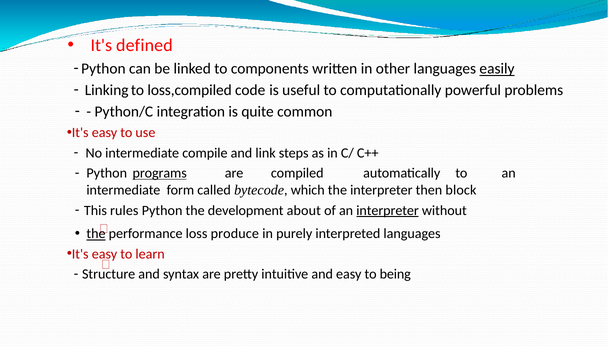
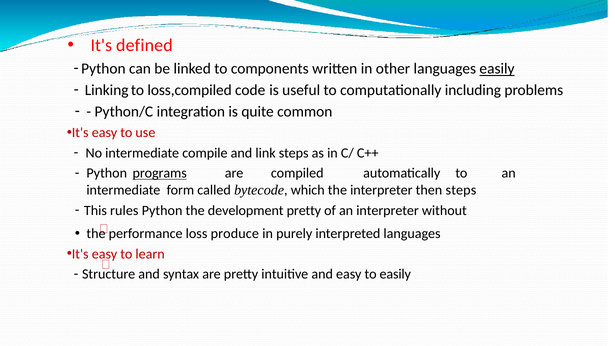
powerful: powerful -> including (473, 90)
then block: block -> steps (461, 190)
development about: about -> pretty (304, 210)
interpreter underline: present -> none (388, 210)
the underline: present -> none (96, 234)
to being: being -> easily (395, 274)
